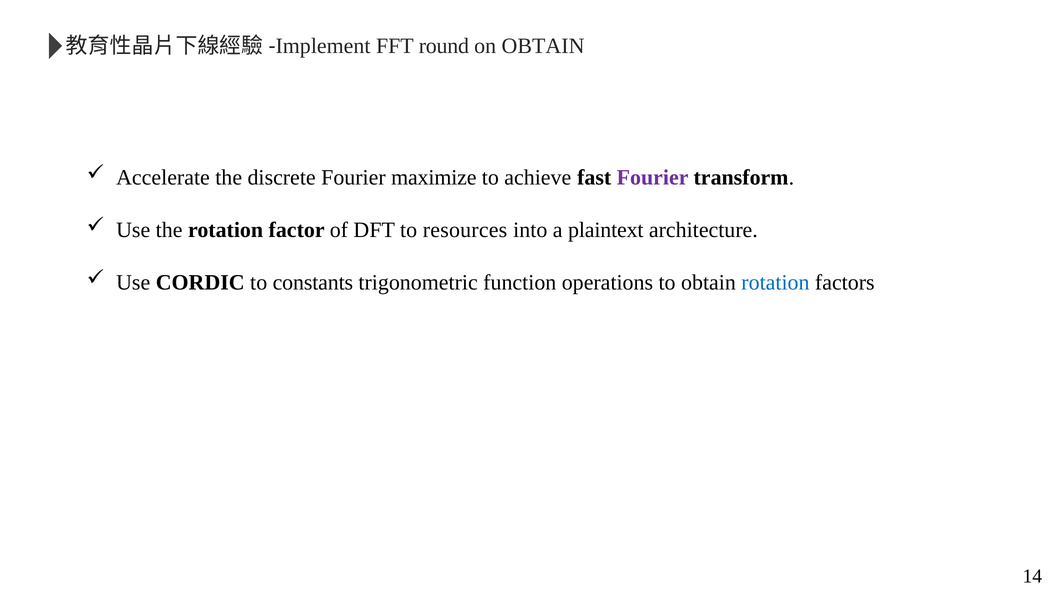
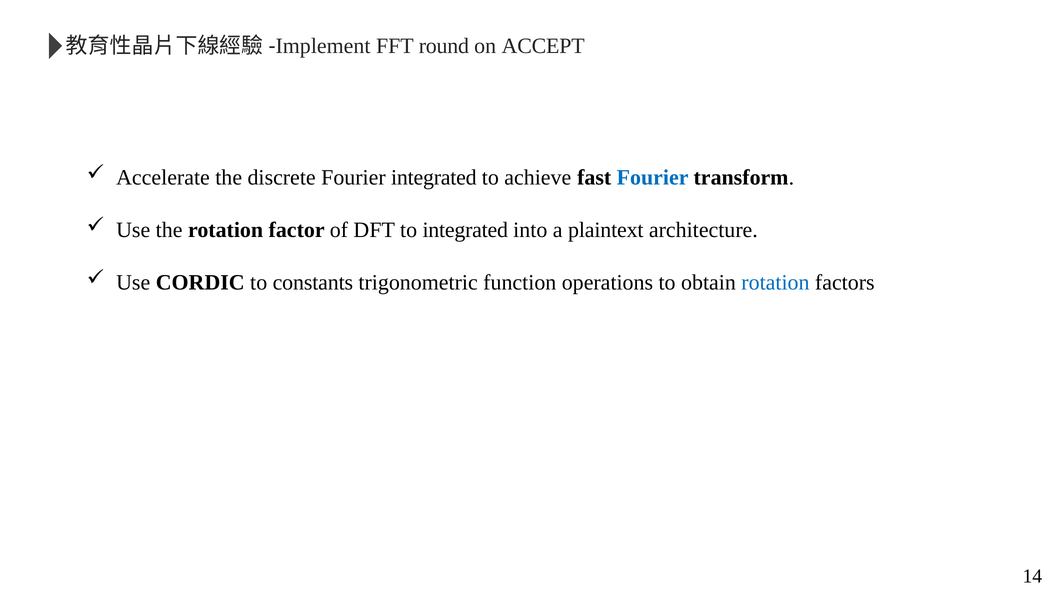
on OBTAIN: OBTAIN -> ACCEPT (543, 46)
Fourier maximize: maximize -> integrated (434, 178)
Fourier colour: purple -> blue (653, 178)
to resources: resources -> integrated (465, 230)
